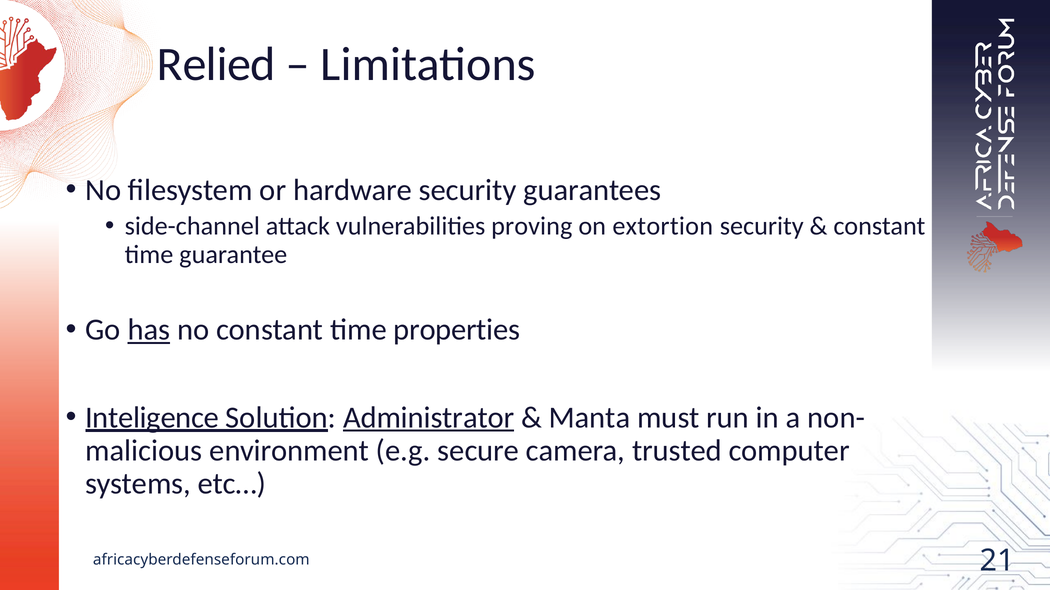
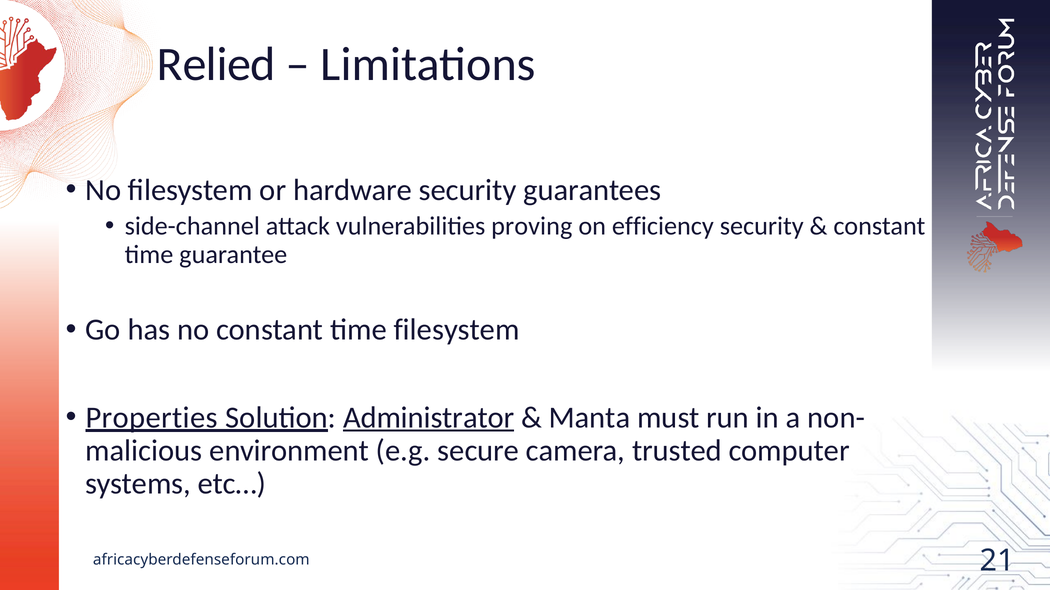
extortion: extortion -> efficiency (663, 226)
has underline: present -> none (149, 330)
time properties: properties -> filesystem (457, 330)
Inteligence: Inteligence -> Properties (152, 418)
